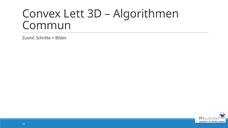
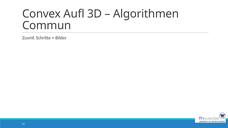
Lett: Lett -> Aufl (74, 14)
